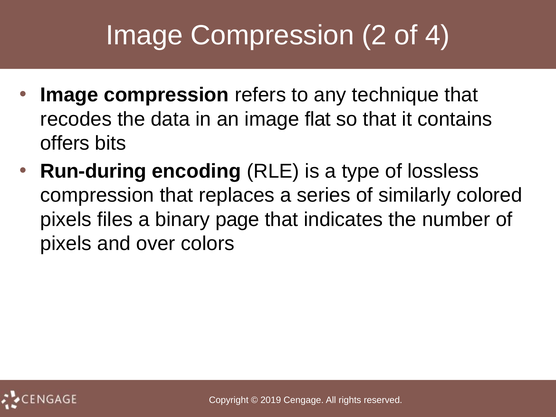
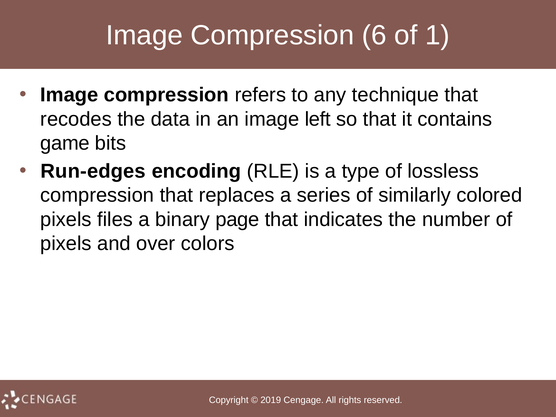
2: 2 -> 6 (374, 35)
4: 4 -> 1 (438, 35)
flat: flat -> left (318, 119)
offers: offers -> game (65, 143)
Run-during: Run-during -> Run-edges (93, 171)
